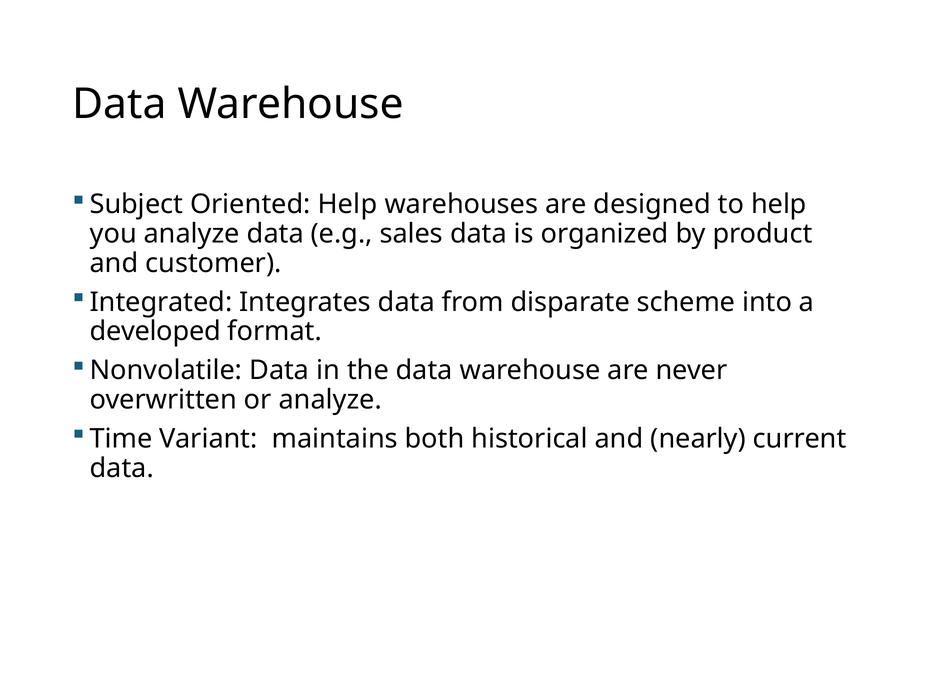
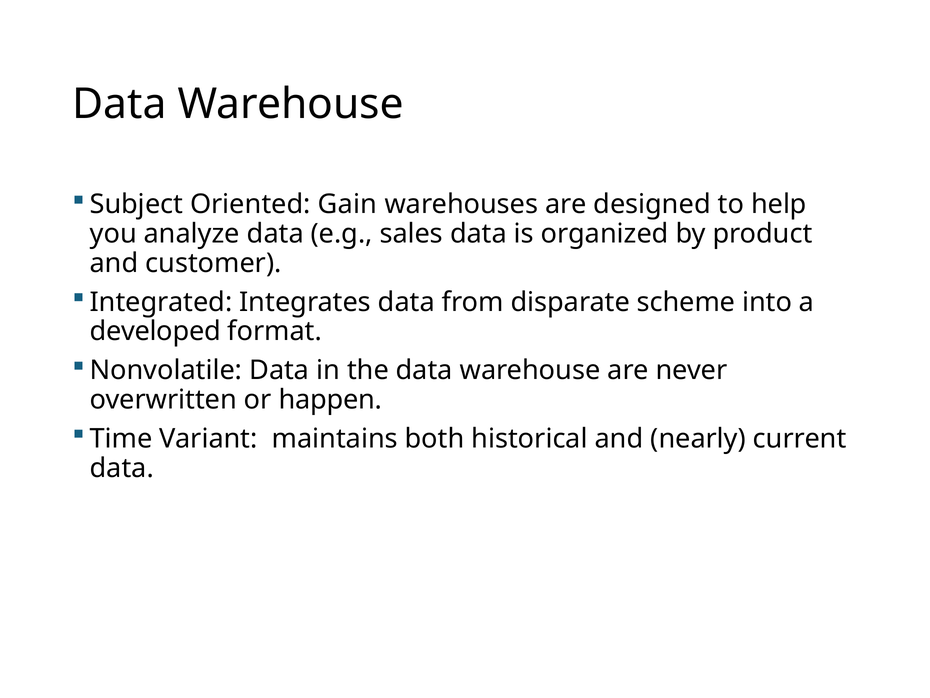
Oriented Help: Help -> Gain (347, 204)
or analyze: analyze -> happen (330, 400)
